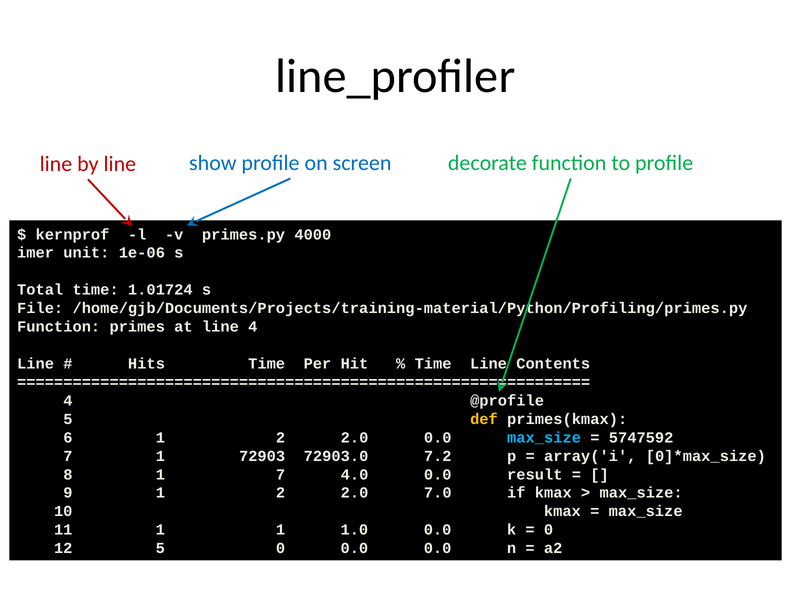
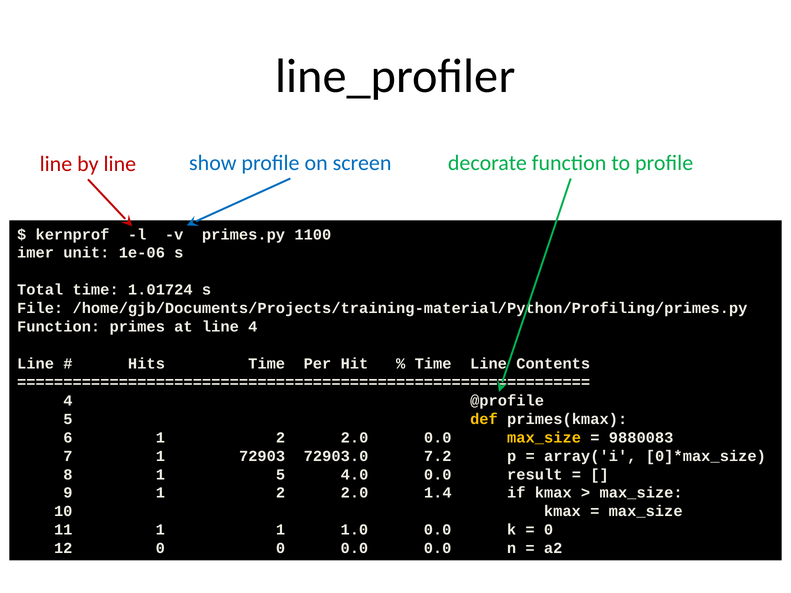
4000: 4000 -> 1100 (313, 235)
max_size colour: light blue -> yellow (544, 438)
5747592: 5747592 -> 9880083 (641, 438)
1 7: 7 -> 5 (281, 475)
7.0: 7.0 -> 1.4 (438, 493)
12 5: 5 -> 0 (160, 548)
